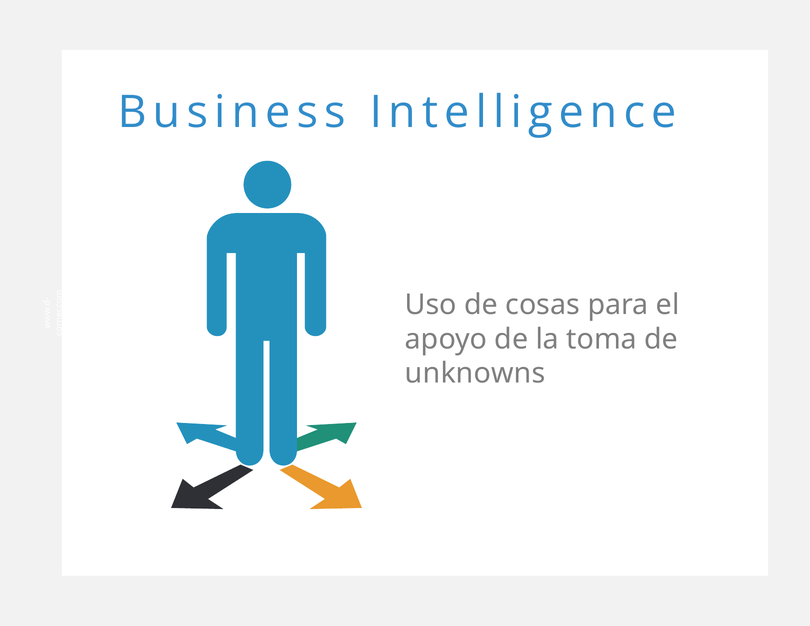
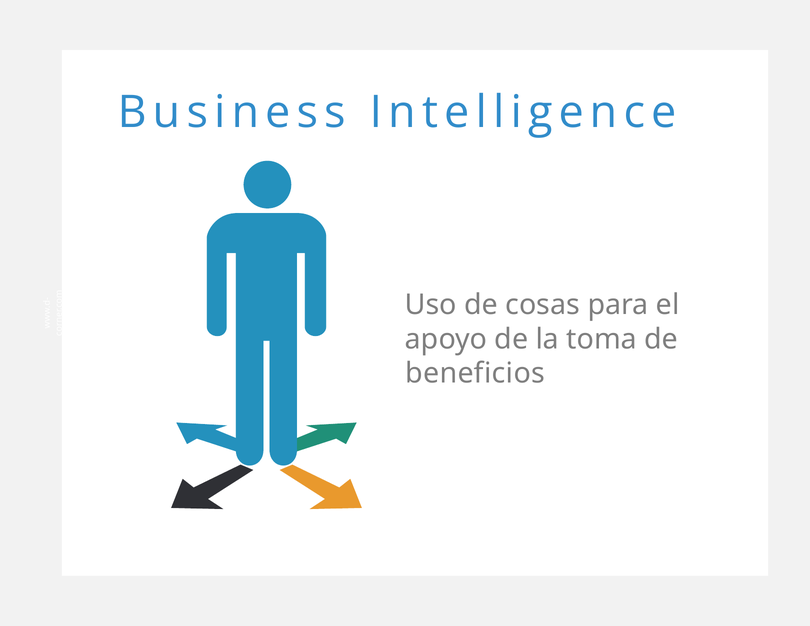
unknowns: unknowns -> beneficios (475, 373)
